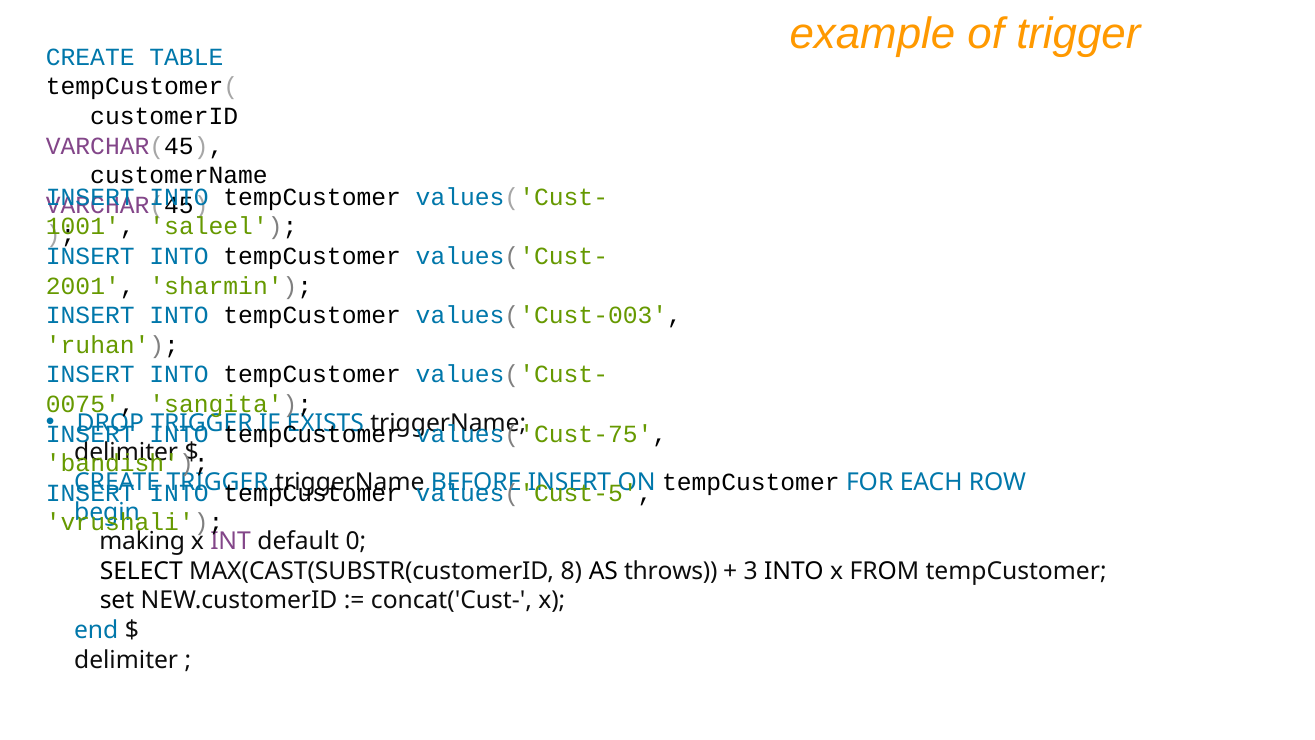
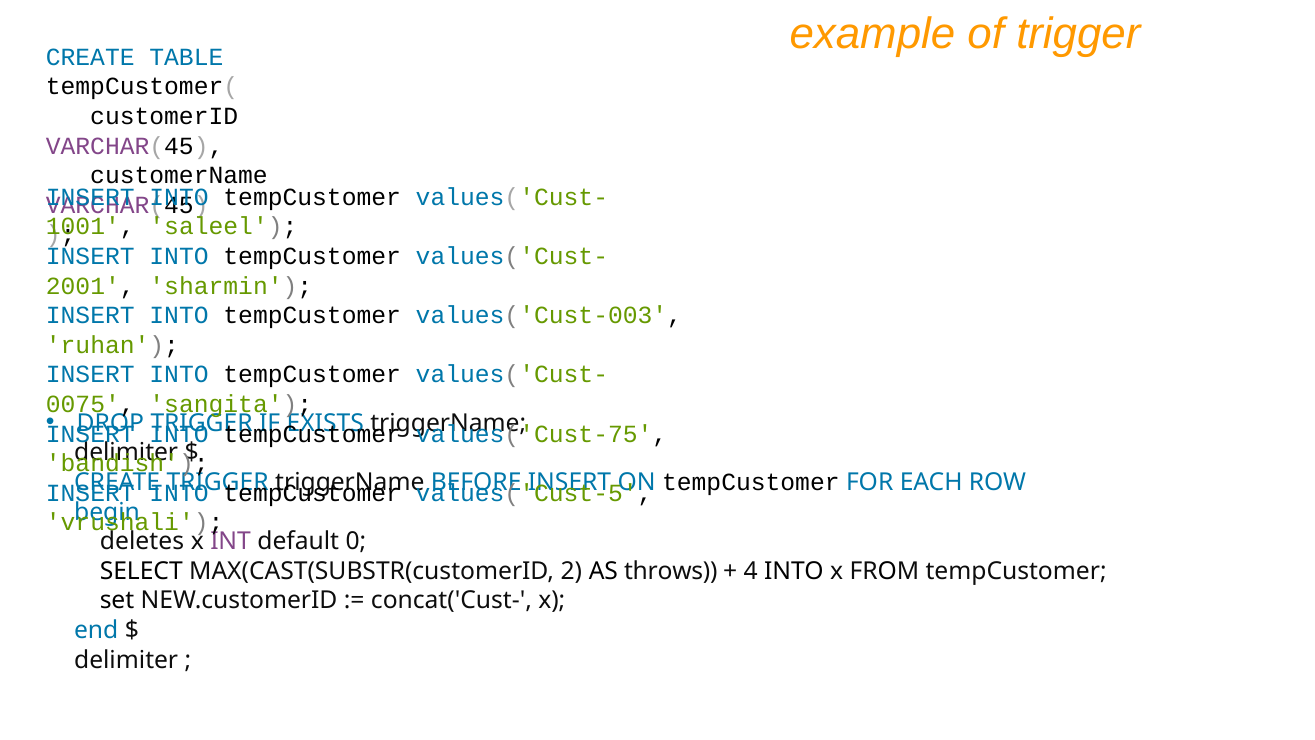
making: making -> deletes (142, 541)
8: 8 -> 2 (571, 571)
3: 3 -> 4 (751, 571)
